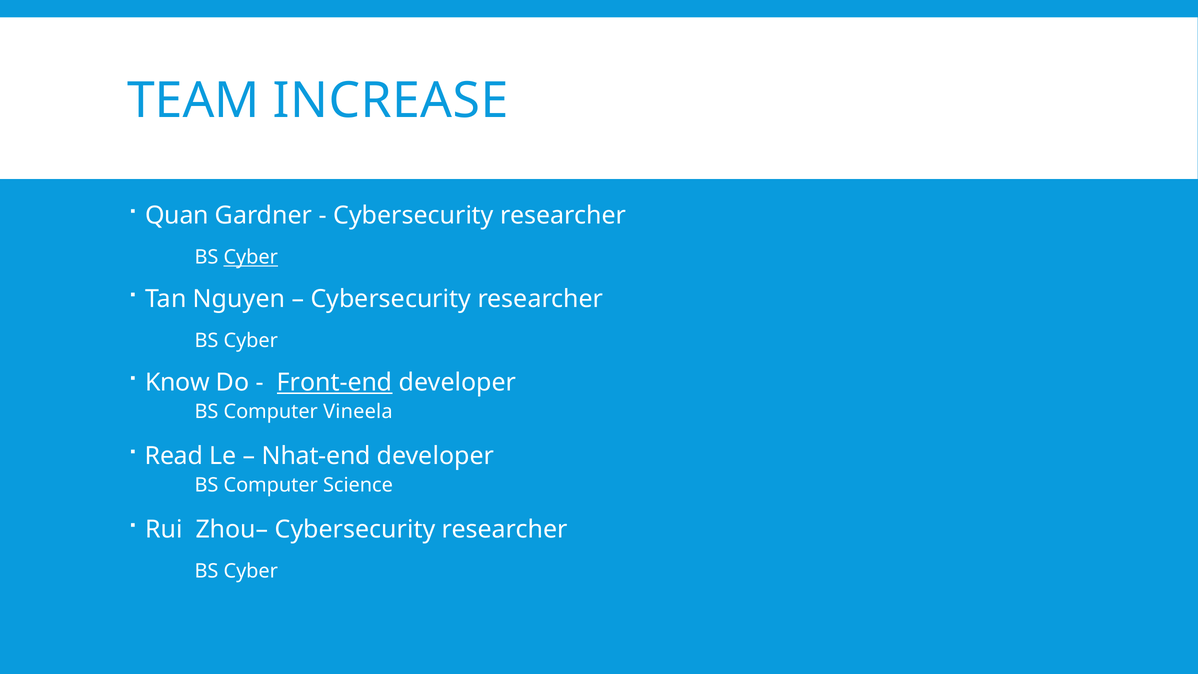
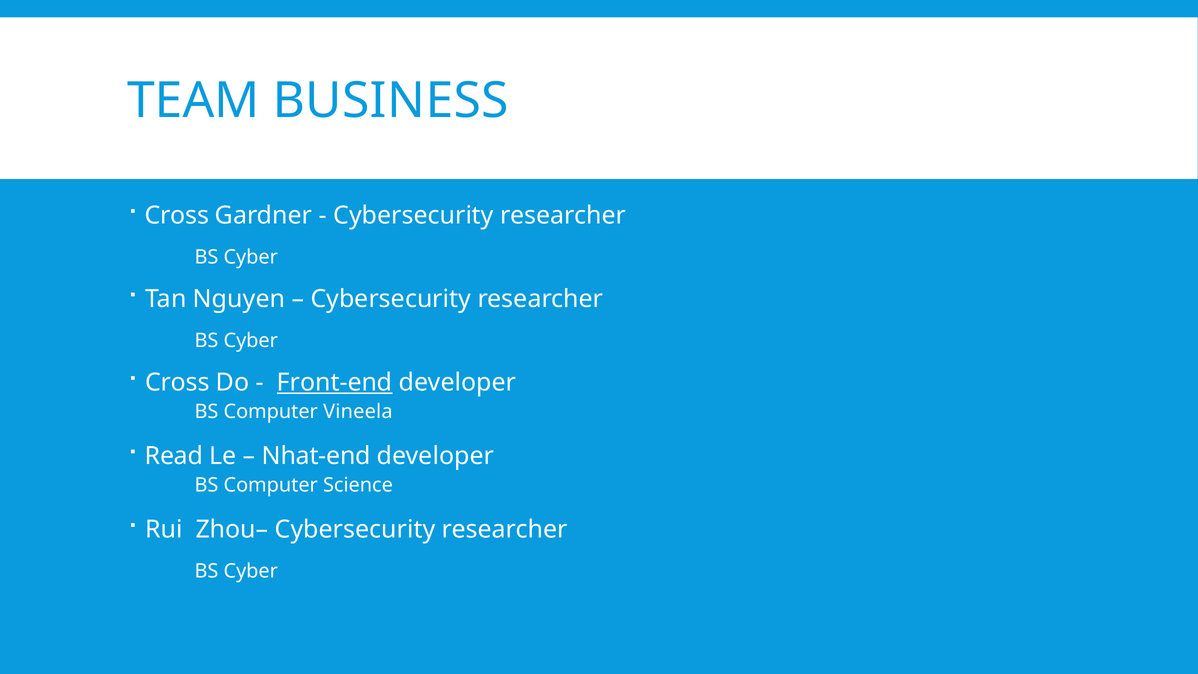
INCREASE: INCREASE -> BUSINESS (391, 101)
Quan: Quan -> Cross (177, 216)
Cyber underline: present -> none (251, 257)
Know: Know -> Cross (177, 382)
